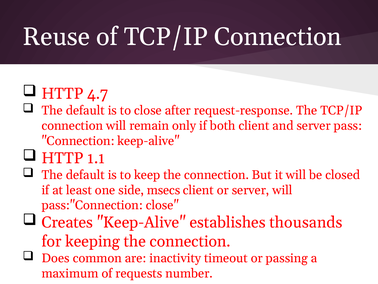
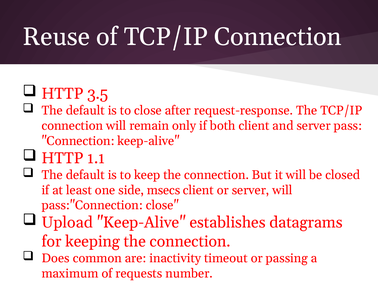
4.7: 4.7 -> 3.5 (98, 94)
Creates: Creates -> Upload (67, 222)
thousands: thousands -> datagrams (306, 222)
